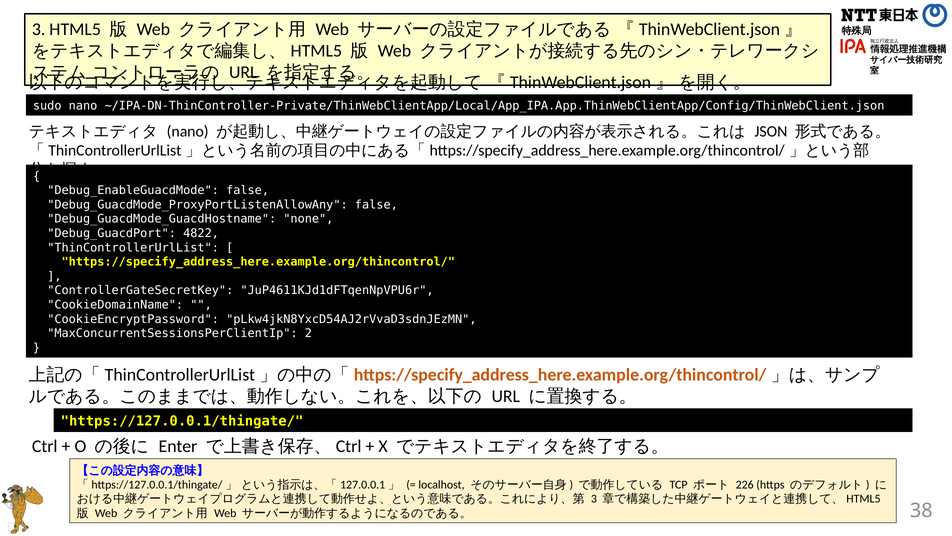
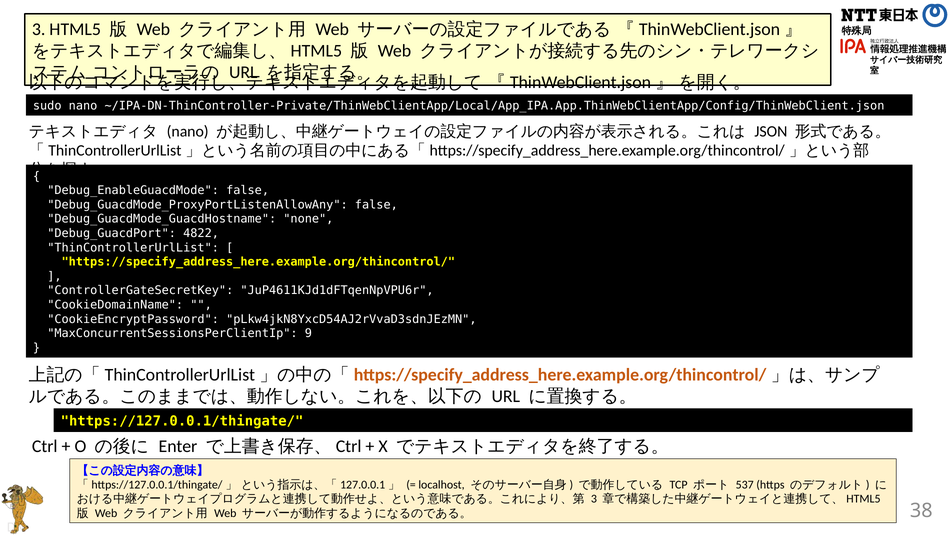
2: 2 -> 9 (308, 333)
226: 226 -> 537 (745, 484)
